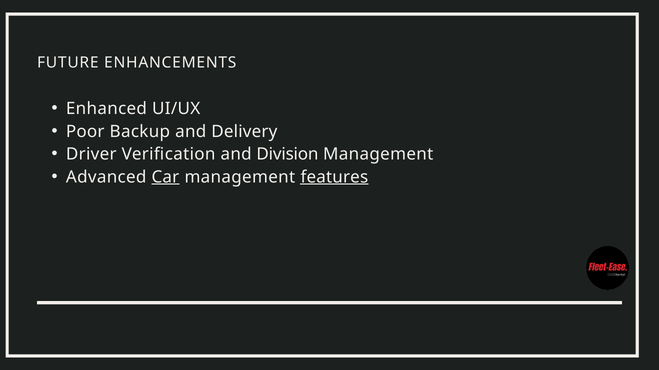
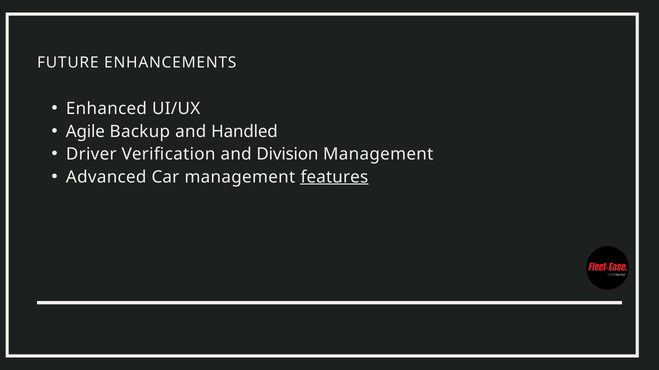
Poor: Poor -> Agile (85, 132)
Delivery: Delivery -> Handled (245, 132)
Car underline: present -> none (165, 177)
